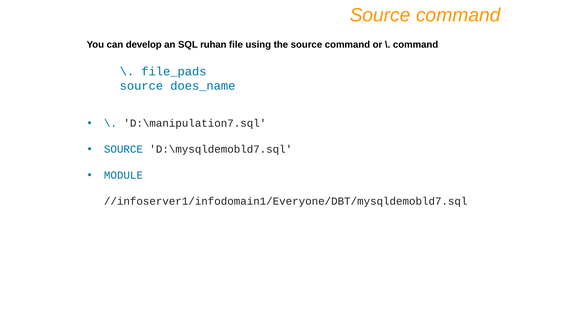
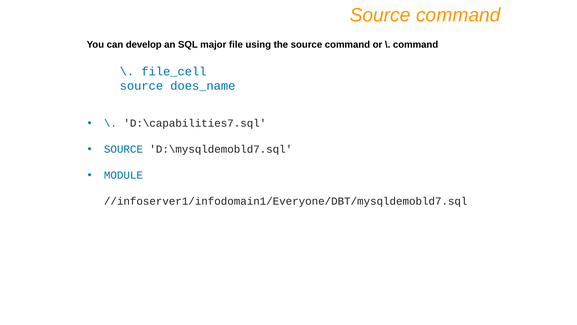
ruhan: ruhan -> major (213, 45)
file_pads: file_pads -> file_cell (174, 71)
D:\manipulation7.sql: D:\manipulation7.sql -> D:\capabilities7.sql (195, 123)
